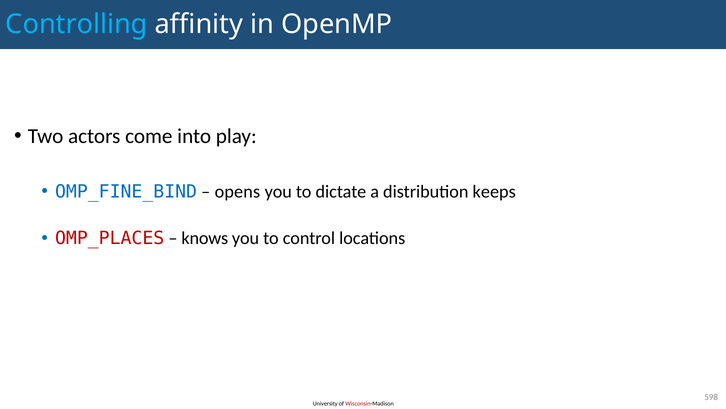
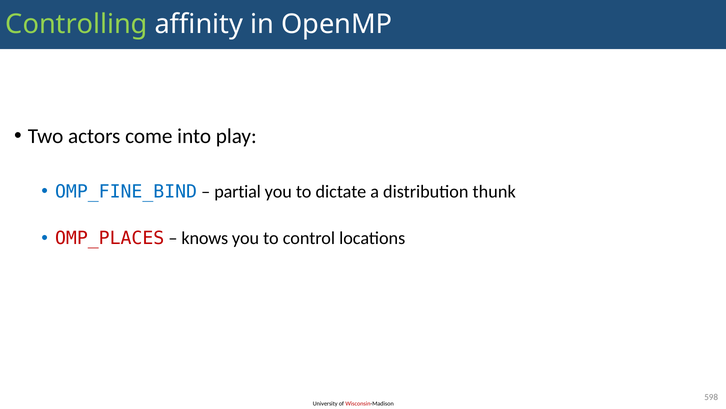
Controlling colour: light blue -> light green (76, 24)
opens: opens -> partial (238, 191)
keeps: keeps -> thunk (494, 191)
